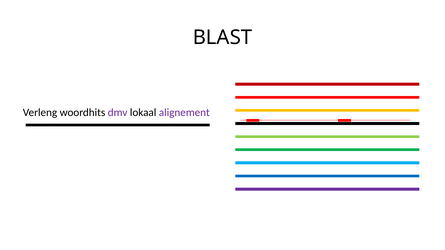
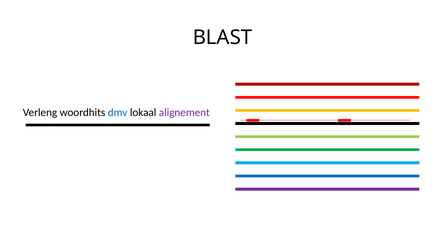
dmv colour: purple -> blue (118, 113)
